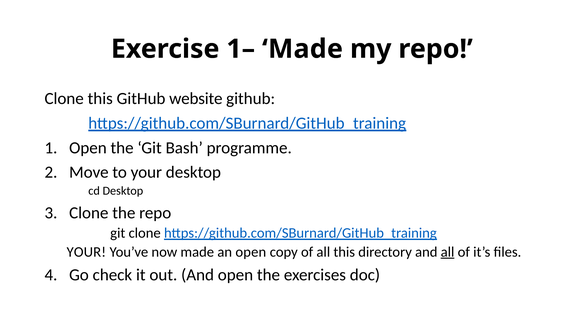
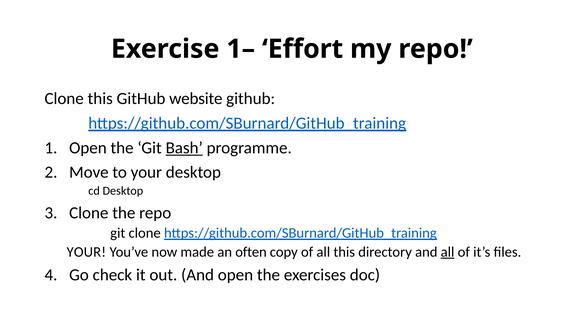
1– Made: Made -> Effort (303, 49)
Bash underline: none -> present (184, 148)
an open: open -> often (251, 252)
